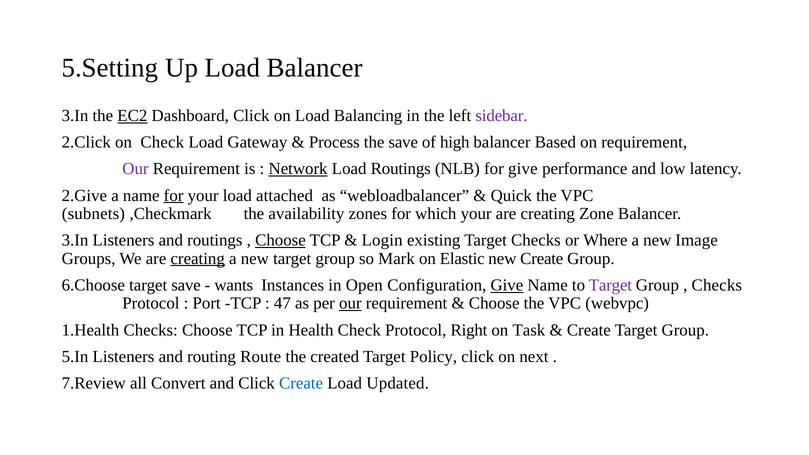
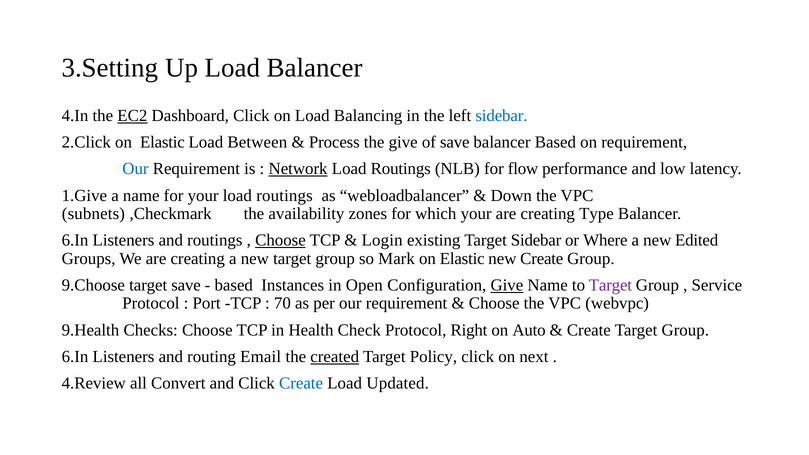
5.Setting: 5.Setting -> 3.Setting (110, 68)
3.In: 3.In -> 4.In (75, 116)
sidebar colour: purple -> blue (501, 116)
2.Click on Check: Check -> Elastic (162, 142)
Gateway: Gateway -> Between (257, 142)
the save: save -> give (403, 142)
of high: high -> save (455, 142)
Our colour: purple -> blue (135, 169)
for give: give -> flow (523, 169)
2.Give: 2.Give -> 1.Give (84, 195)
for underline: present -> none (174, 195)
your load attached: attached -> routings (285, 195)
Quick: Quick -> Down (511, 195)
Zone: Zone -> Type (596, 214)
3.In: 3.In -> 6.In (75, 240)
Target Checks: Checks -> Sidebar (536, 240)
Image: Image -> Edited (697, 240)
creating underline: present -> none (198, 259)
6.Choose: 6.Choose -> 9.Choose (93, 285)
wants: wants -> based (234, 285)
Checks: Checks -> Service (717, 285)
47: 47 -> 70 (282, 303)
our underline: present -> none (350, 303)
1.Health: 1.Health -> 9.Health (90, 330)
Task: Task -> Auto (529, 330)
5.In: 5.In -> 6.In (75, 357)
Route: Route -> Email (261, 357)
created underline: none -> present (335, 357)
7.Review: 7.Review -> 4.Review (94, 383)
